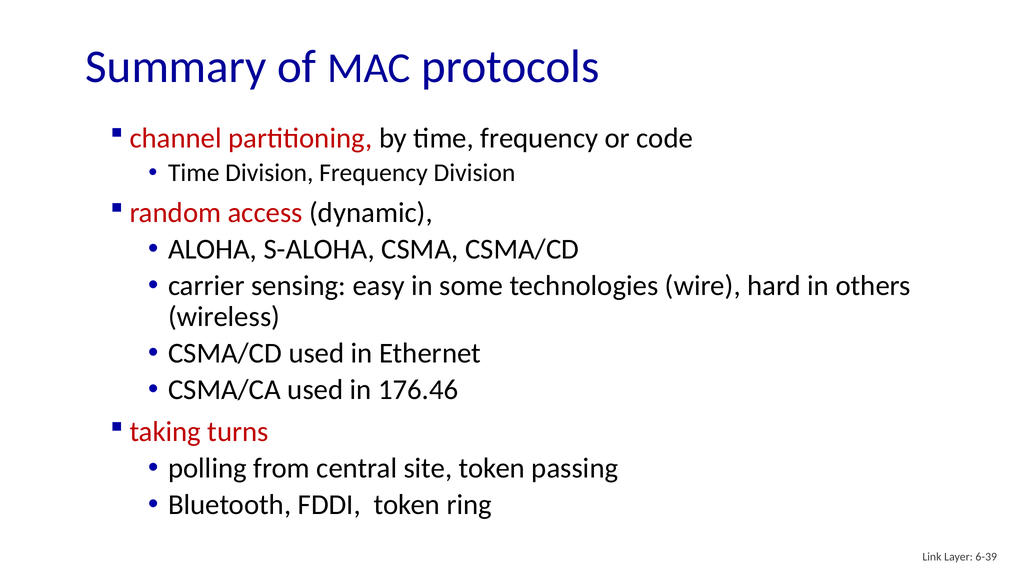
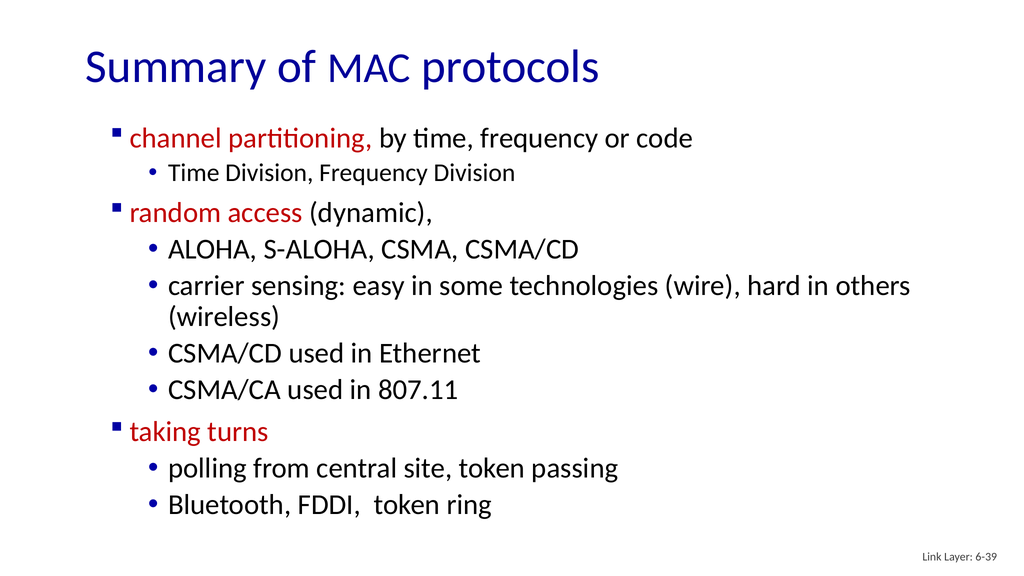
176.46: 176.46 -> 807.11 (418, 390)
